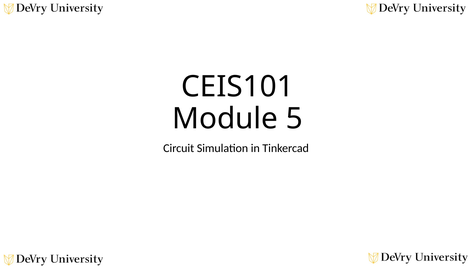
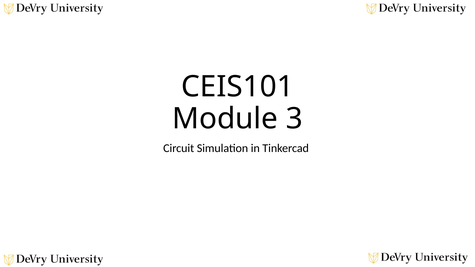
5: 5 -> 3 (294, 119)
